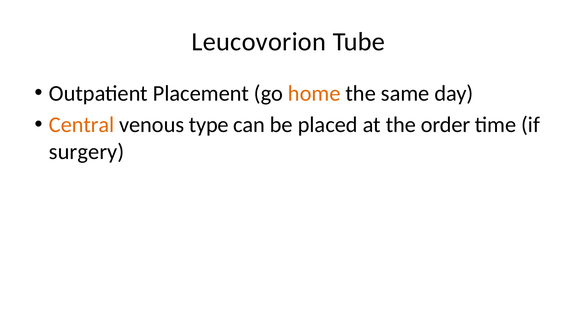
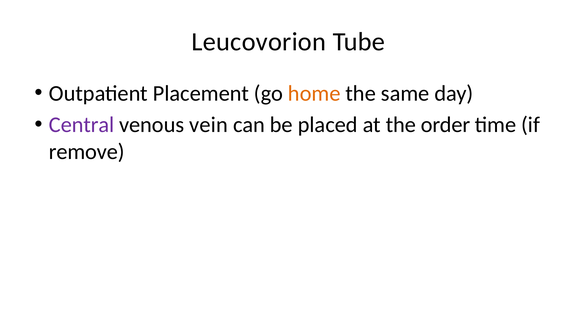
Central colour: orange -> purple (82, 125)
type: type -> vein (209, 125)
surgery: surgery -> remove (87, 152)
